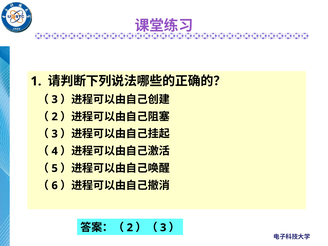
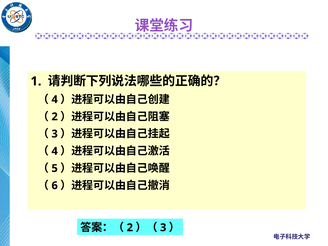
3: 3 -> 4 (55, 99)
